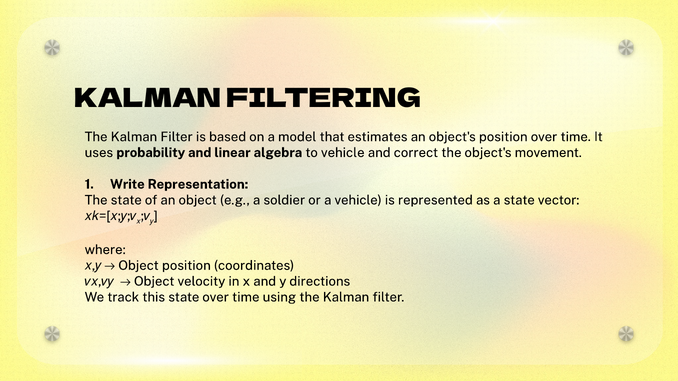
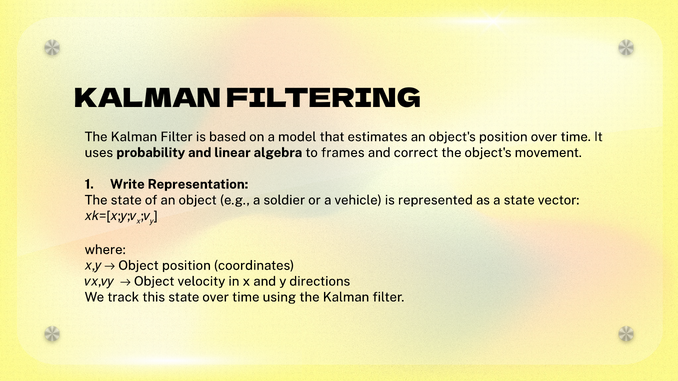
to vehicle: vehicle -> frames (343, 153)
